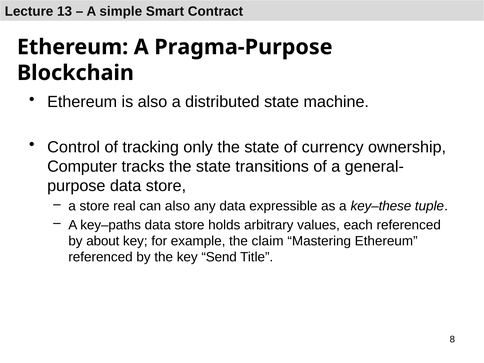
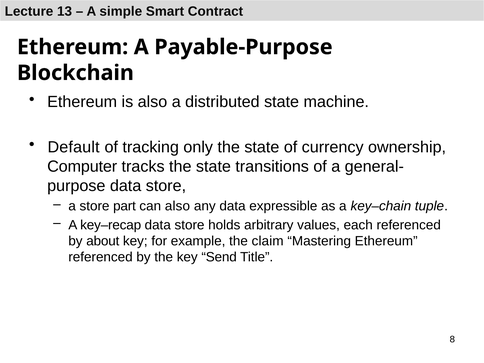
Pragma-Purpose: Pragma-Purpose -> Payable-Purpose (243, 47)
Control: Control -> Default (74, 147)
real: real -> part (124, 206)
key–these: key–these -> key–chain (381, 206)
key–paths: key–paths -> key–recap (111, 225)
